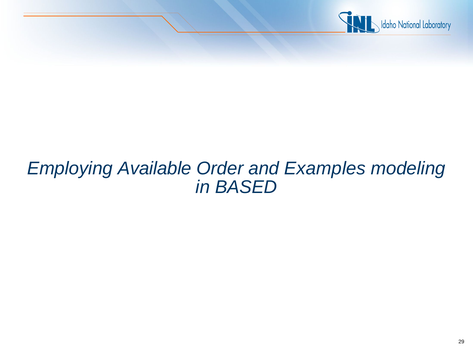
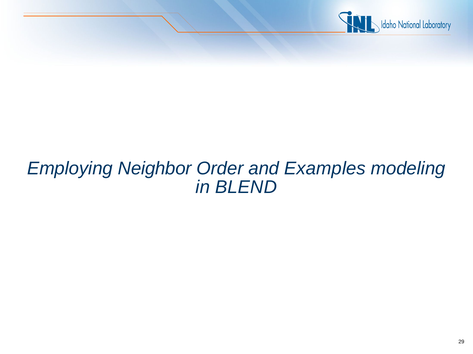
Available: Available -> Neighbor (155, 169)
BASED: BASED -> BLEND (246, 188)
